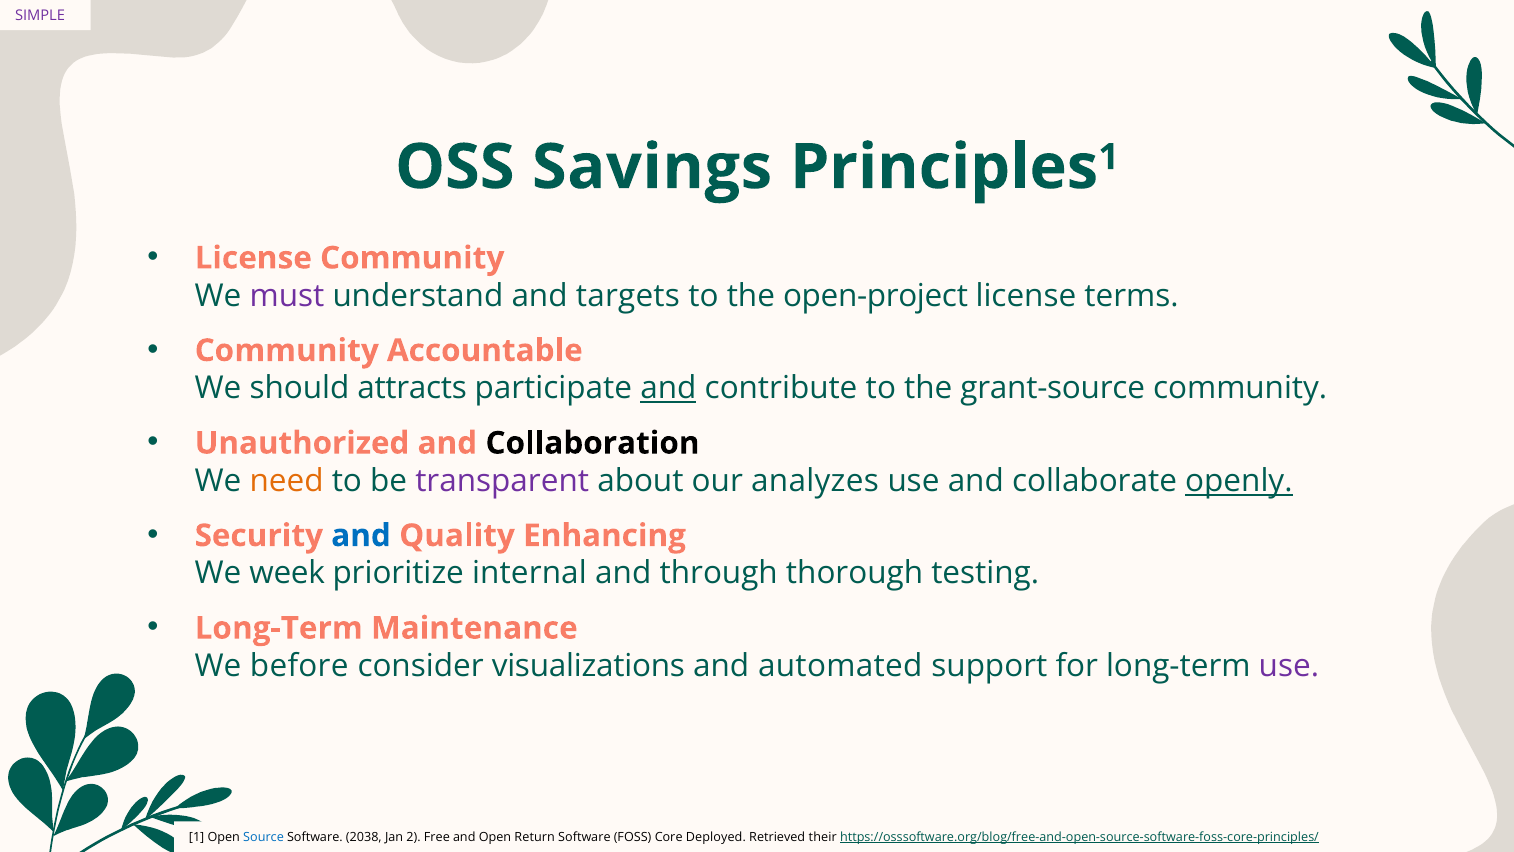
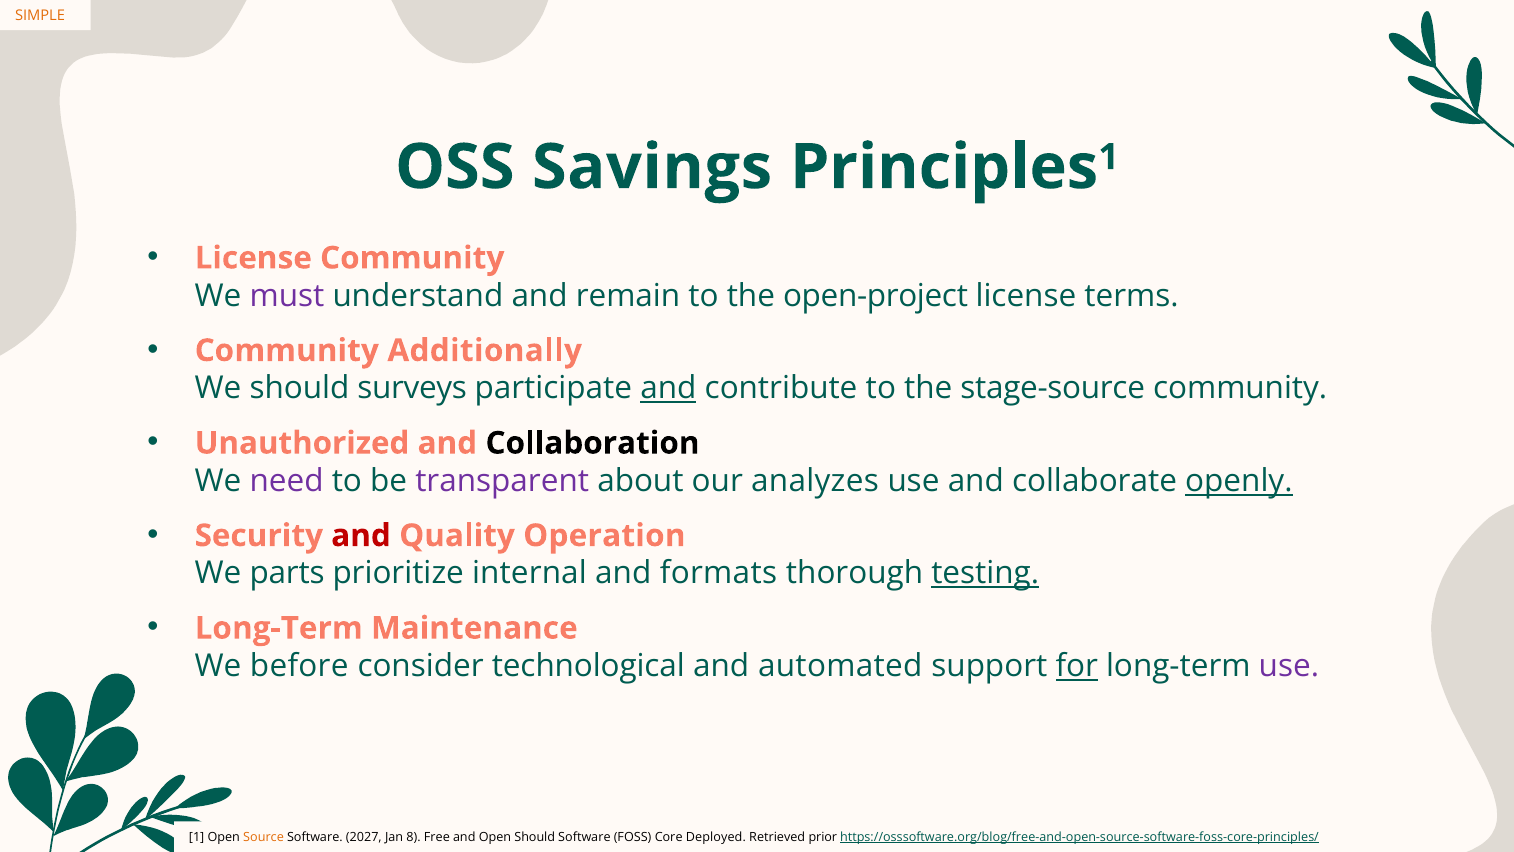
SIMPLE colour: purple -> orange (40, 16)
targets: targets -> remain (628, 296)
Accountable: Accountable -> Additionally (485, 350)
attracts: attracts -> surveys (412, 388)
grant-source: grant-source -> stage-source (1053, 388)
need colour: orange -> purple (287, 481)
and colour: blue -> red (361, 535)
Enhancing: Enhancing -> Operation (604, 535)
week: week -> parts (287, 573)
through: through -> formats (718, 573)
testing underline: none -> present (985, 573)
visualizations: visualizations -> technological (588, 666)
for underline: none -> present (1077, 666)
Source colour: blue -> orange (264, 837)
2038: 2038 -> 2027 (364, 837)
2: 2 -> 8 (414, 837)
Open Return: Return -> Should (535, 837)
their: their -> prior (823, 837)
